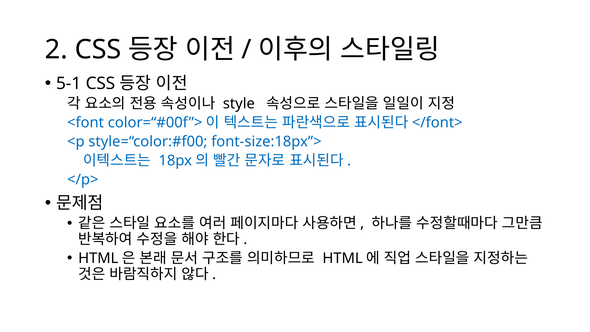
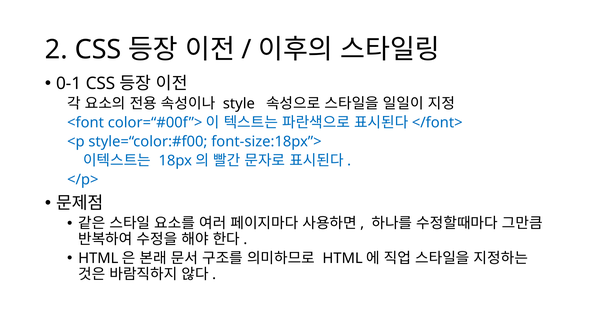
5-1: 5-1 -> 0-1 (69, 83)
